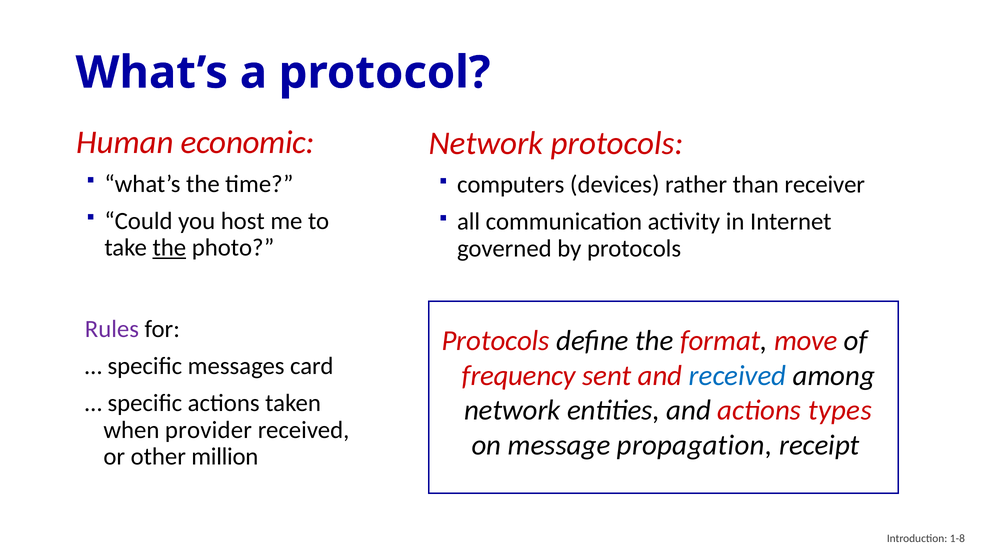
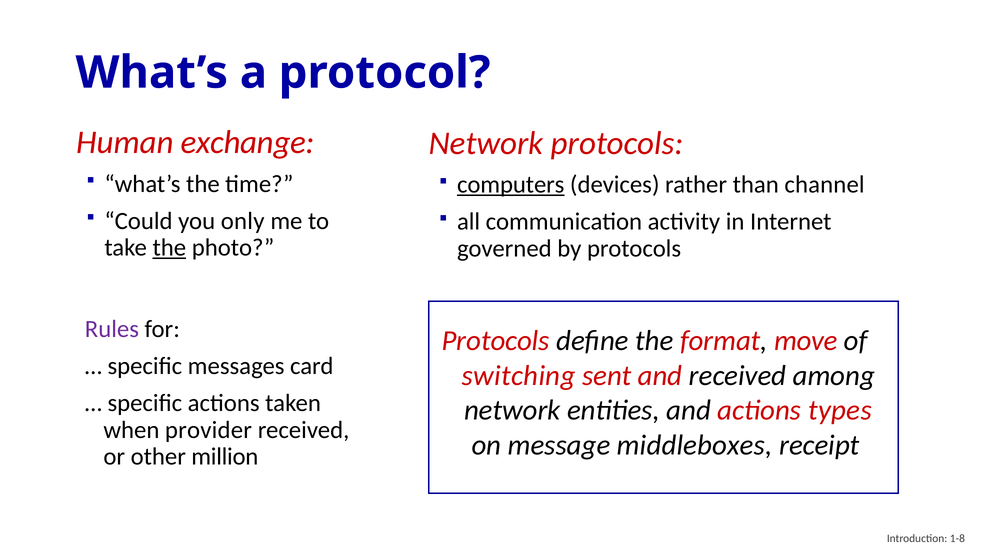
economic: economic -> exchange (248, 142)
computers underline: none -> present (511, 185)
receiver: receiver -> channel (825, 185)
host: host -> only (243, 221)
frequency: frequency -> switching (519, 376)
received colour: blue -> black (738, 376)
propagation: propagation -> middleboxes (695, 445)
